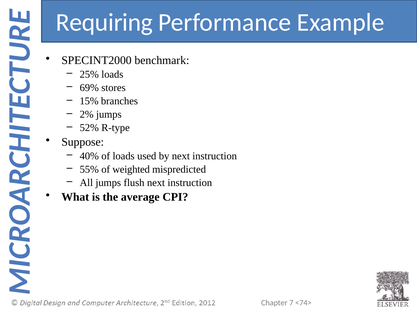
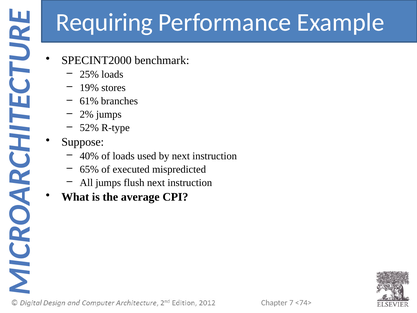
69%: 69% -> 19% (89, 88)
15%: 15% -> 61% (89, 101)
55%: 55% -> 65% (89, 169)
weighted: weighted -> executed (131, 169)
